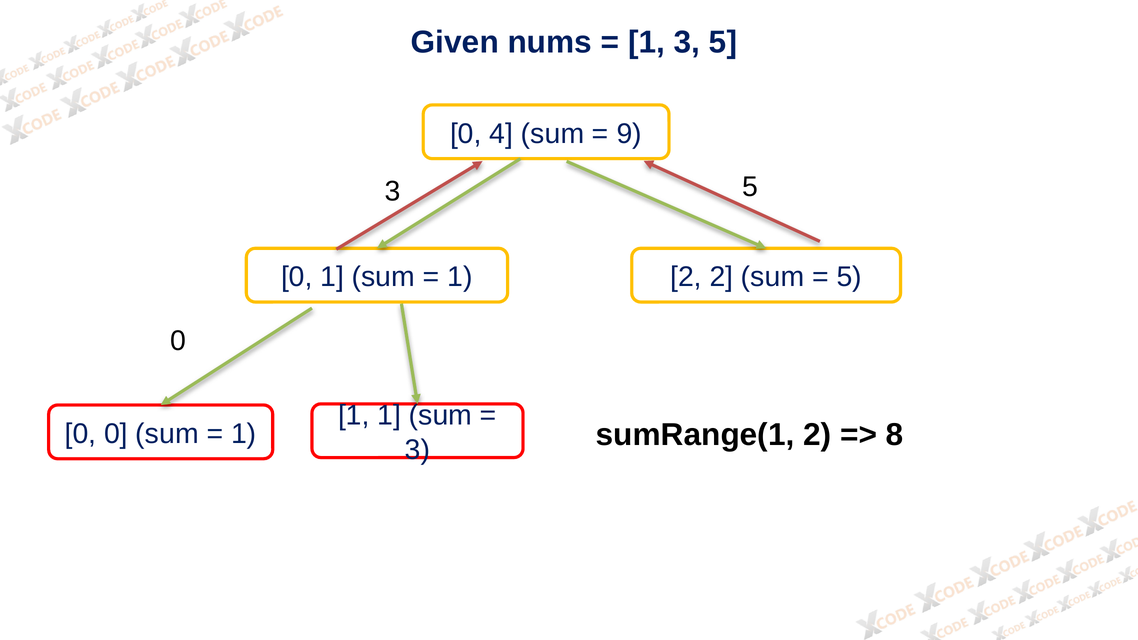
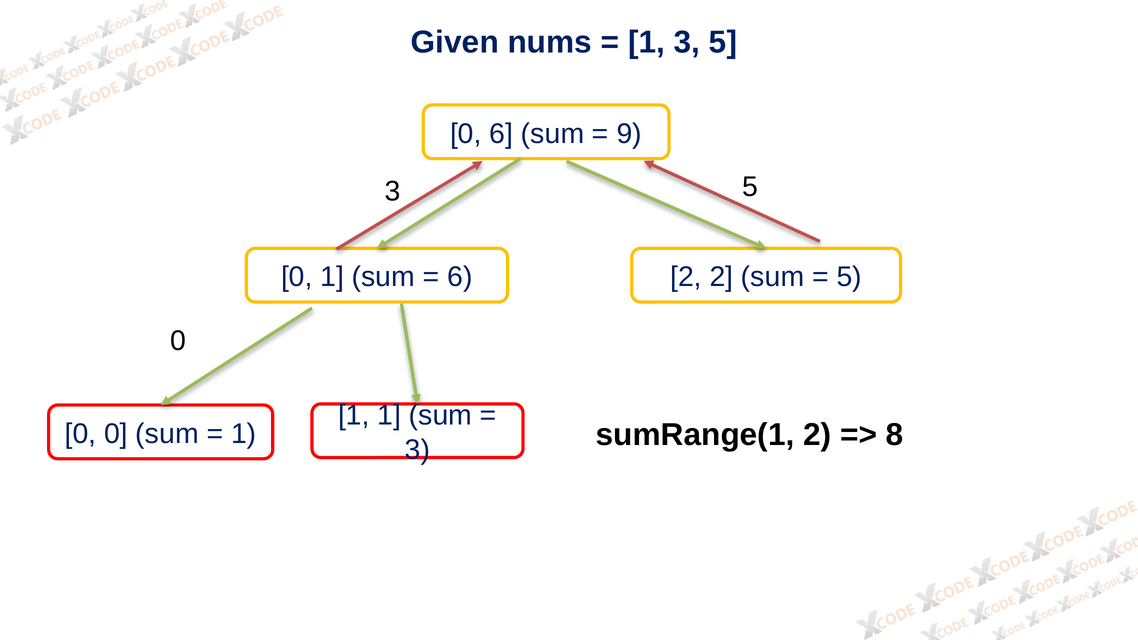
0 4: 4 -> 6 (501, 134)
1: 1 -> 6 (460, 277)
